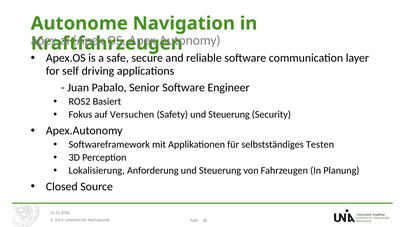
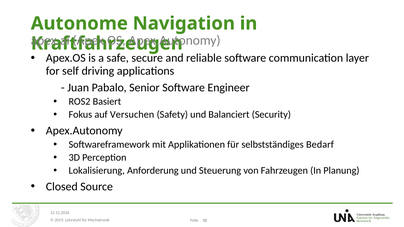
Safety und Steuerung: Steuerung -> Balanciert (229, 115)
Testen: Testen -> Bedarf (320, 145)
